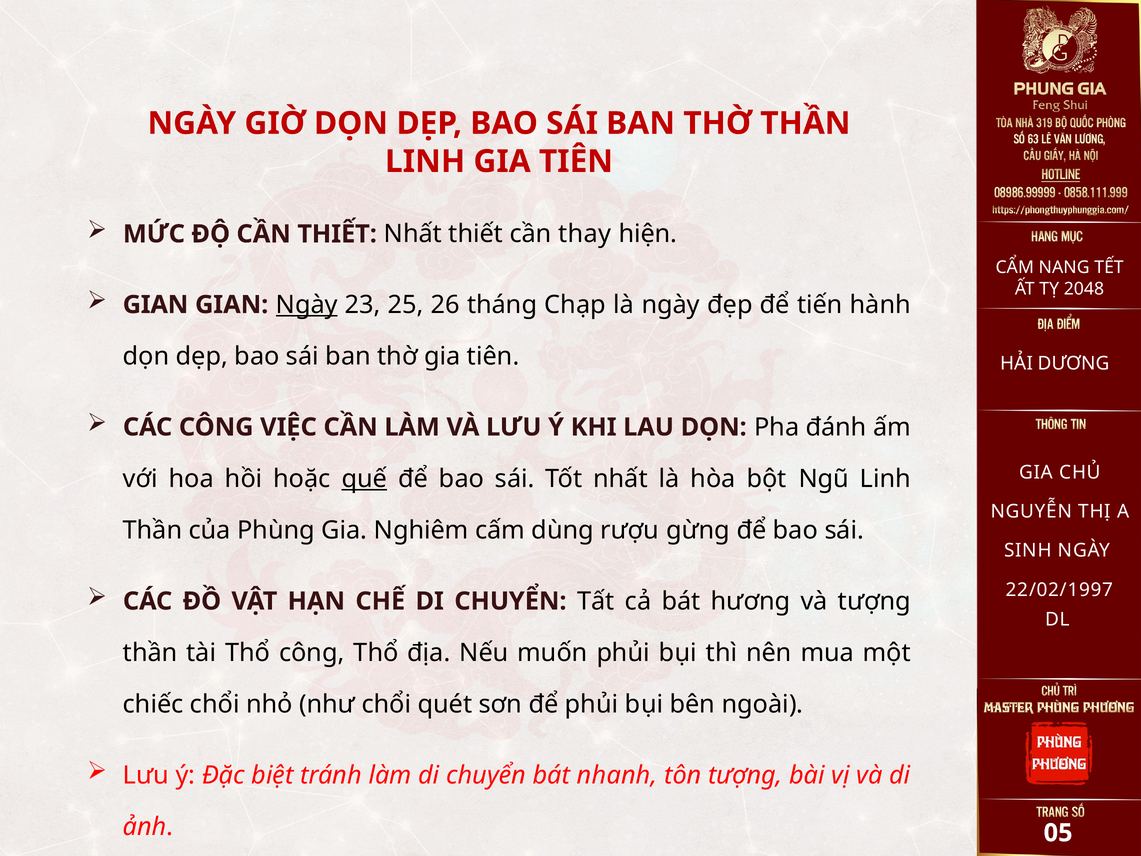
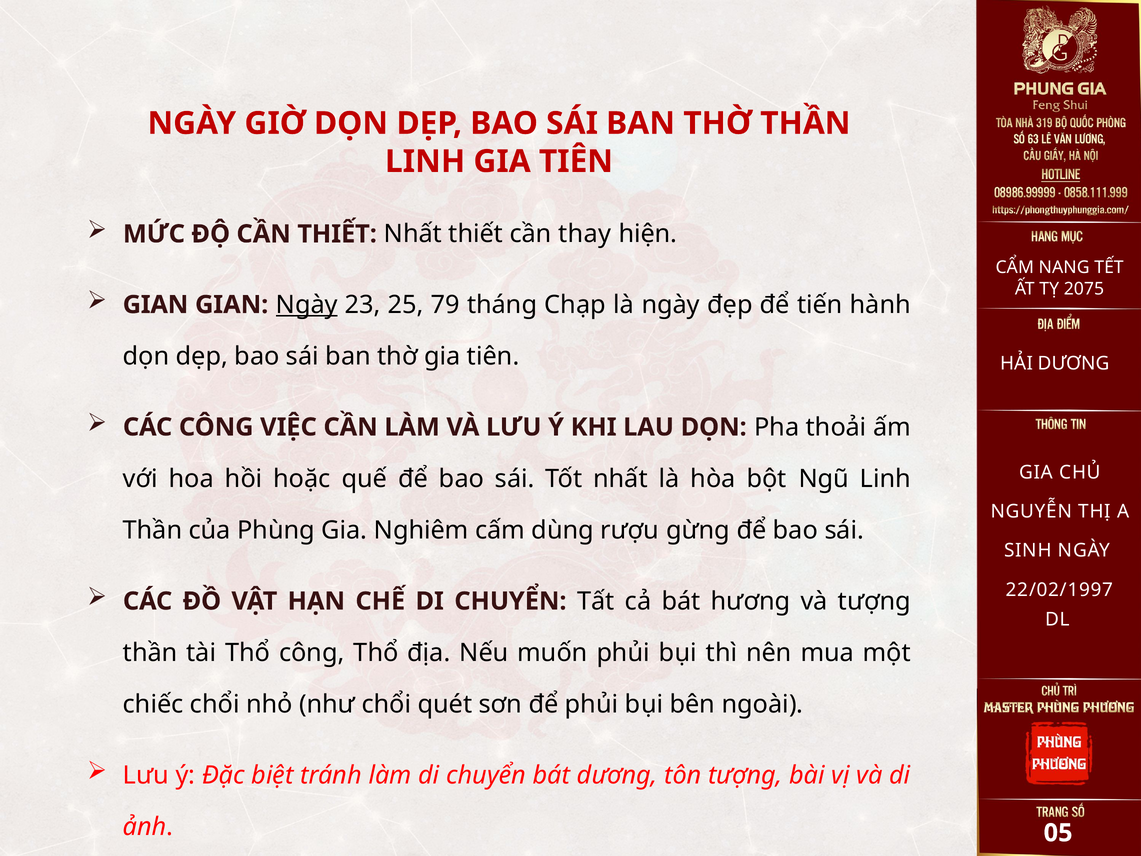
2048: 2048 -> 2075 (1084, 289)
26: 26 -> 79 (445, 305)
đánh: đánh -> thoải (836, 427)
quế underline: present -> none (364, 479)
bát nhanh: nhanh -> dương (617, 775)
